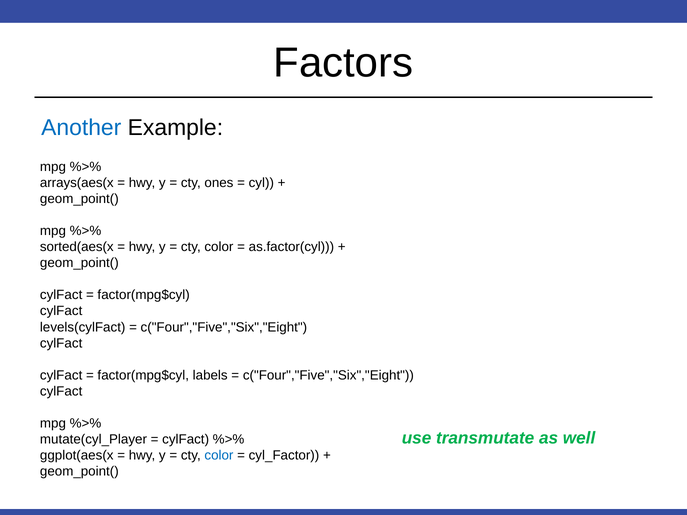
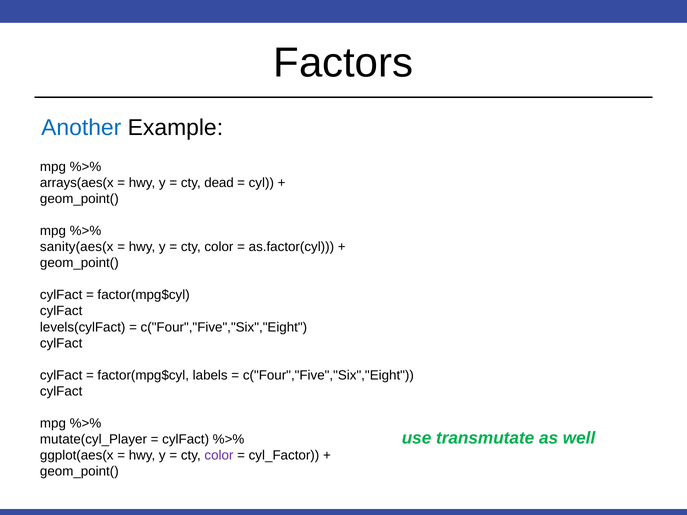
ones: ones -> dead (219, 183)
sorted(aes(x: sorted(aes(x -> sanity(aes(x (77, 247)
color colour: blue -> purple (219, 456)
